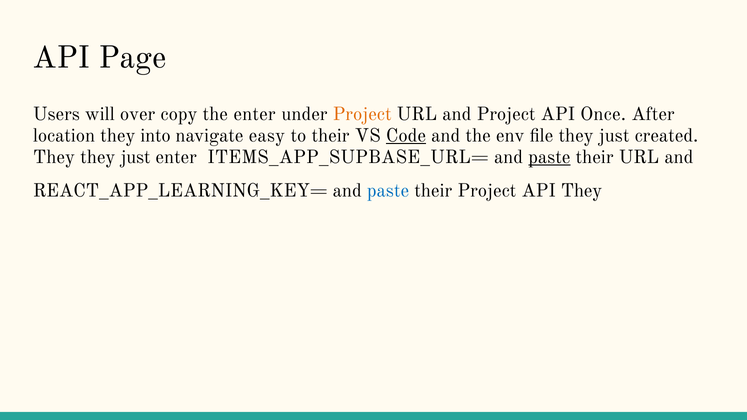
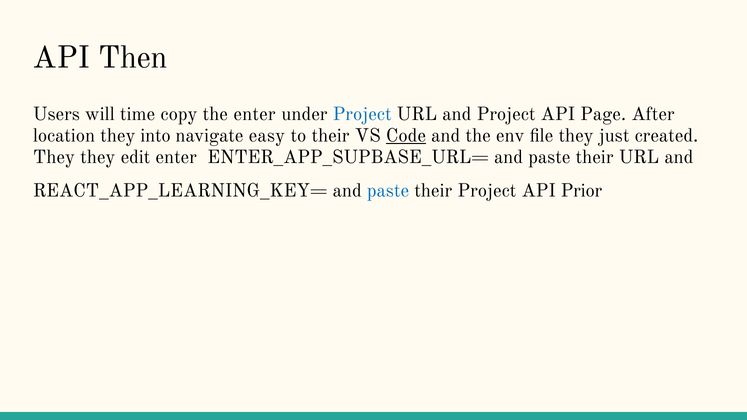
Page: Page -> Then (133, 57)
over: over -> time (138, 114)
Project colour: orange -> blue (362, 114)
Once: Once -> Page (603, 114)
just: just -> edit (135, 157)
ITEMS_APP_SUPBASE_URL=: ITEMS_APP_SUPBASE_URL= -> ENTER_APP_SUPBASE_URL= (348, 157)
paste underline: present -> none (549, 157)
API They: They -> Prior (581, 191)
